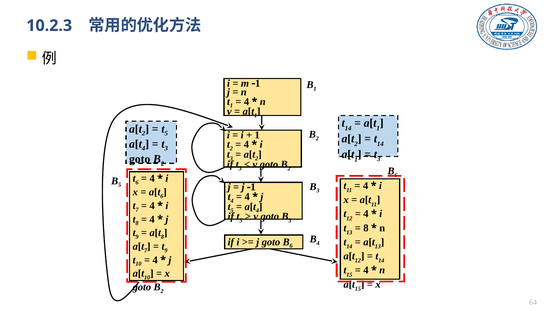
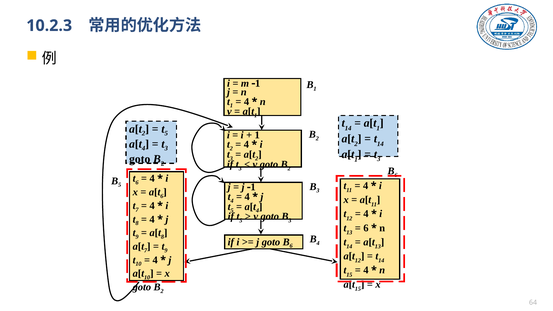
8: 8 -> 6 (366, 228)
